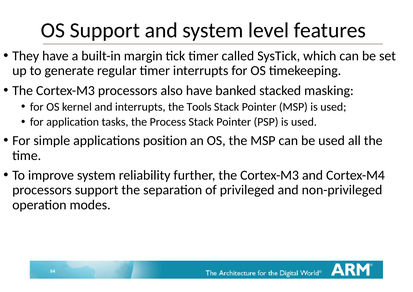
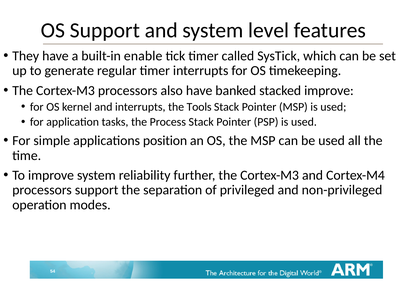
margin: margin -> enable (143, 56)
stacked masking: masking -> improve (329, 90)
